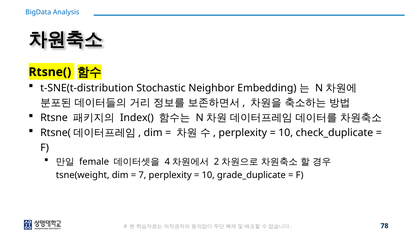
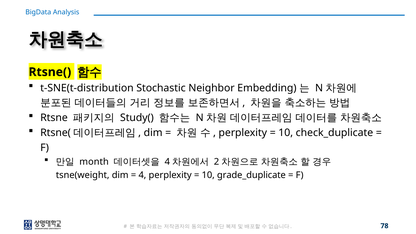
Index(: Index( -> Study( (137, 118)
female: female -> month (94, 162)
7: 7 -> 4 (142, 175)
